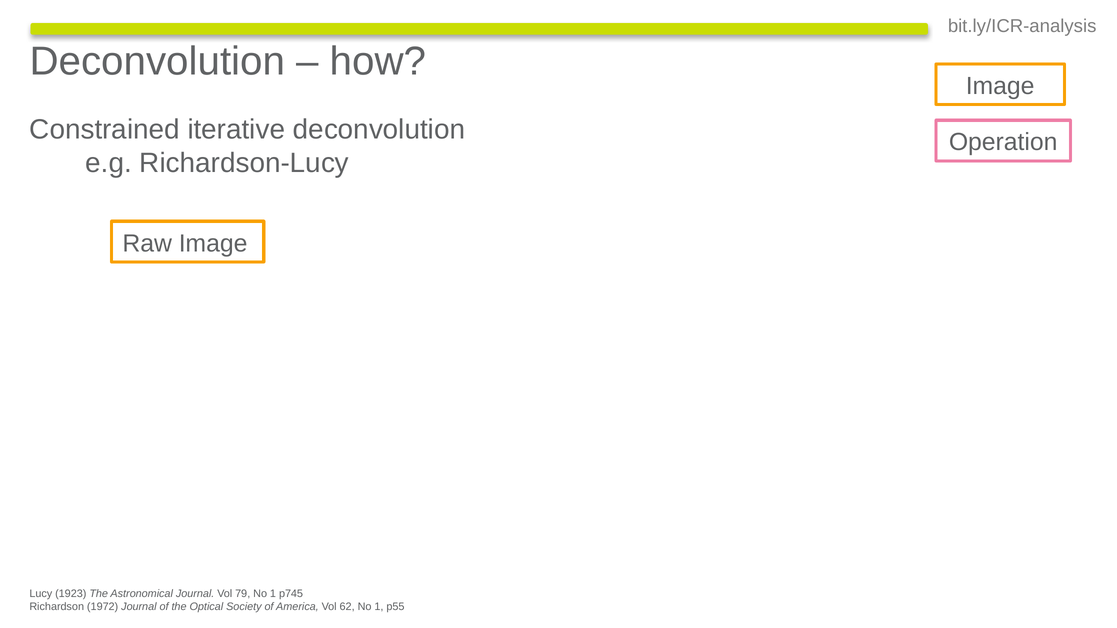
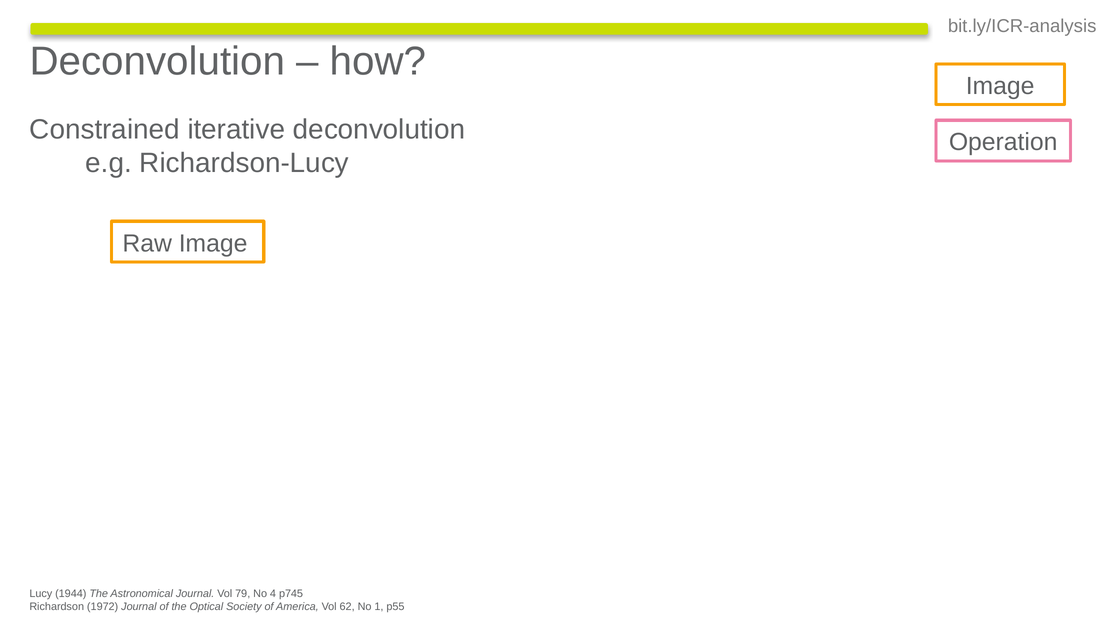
1923: 1923 -> 1944 (71, 594)
79 No 1: 1 -> 4 (273, 594)
